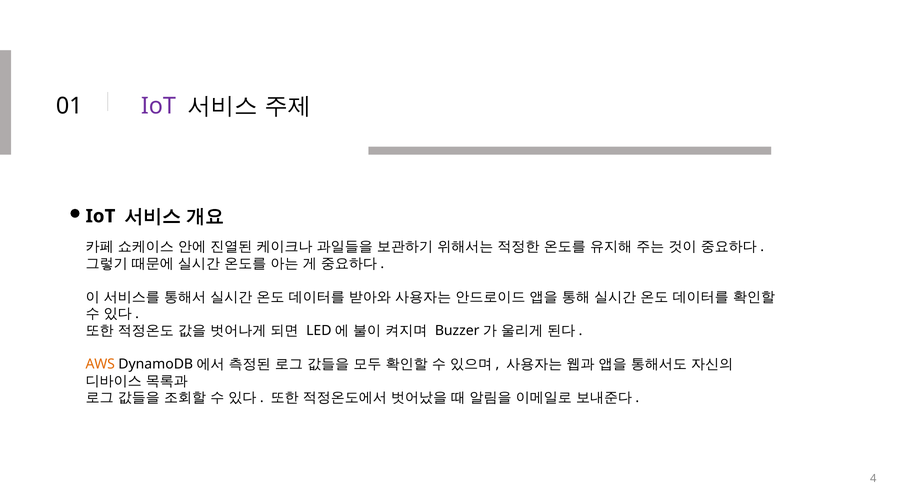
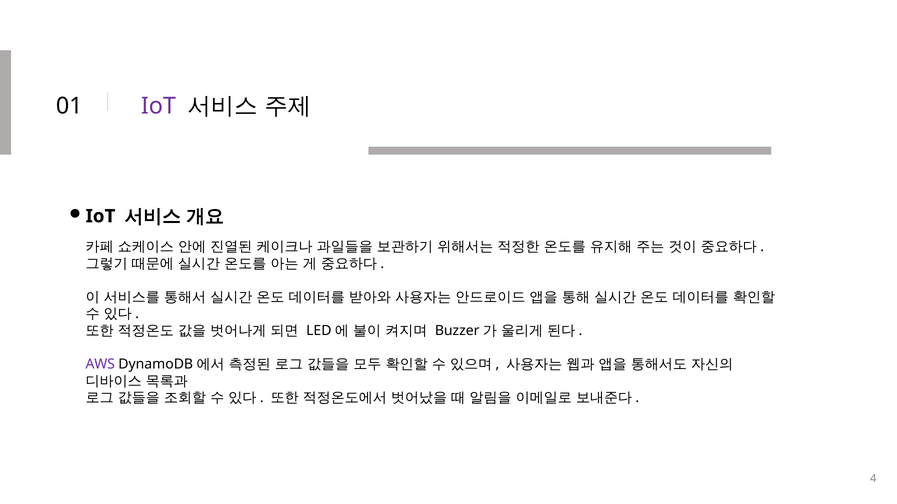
AWS colour: orange -> purple (100, 365)
